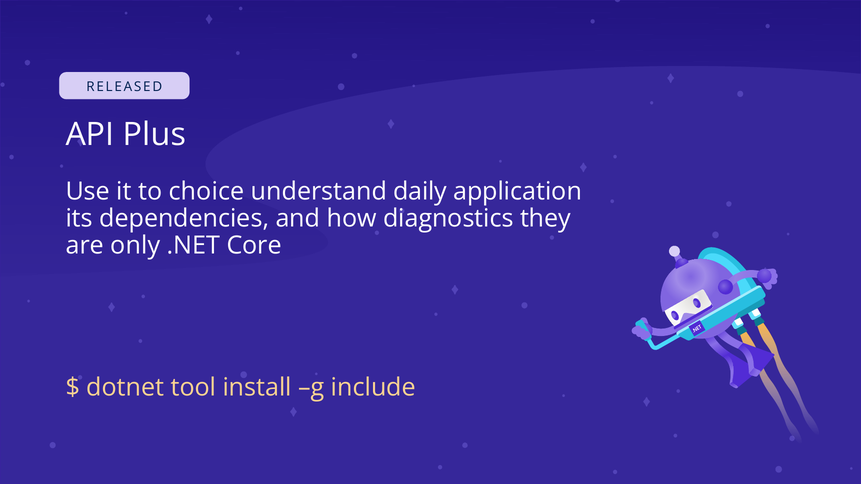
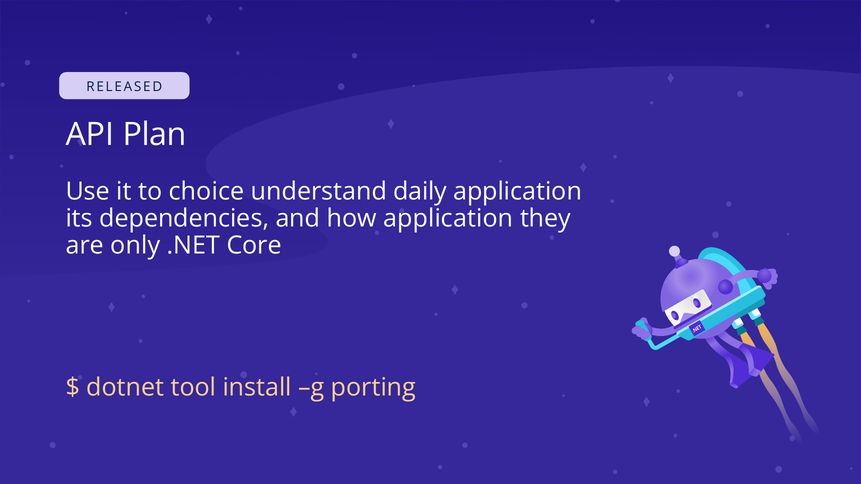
Plus: Plus -> Plan (155, 135)
how diagnostics: diagnostics -> application (448, 219)
include: include -> porting (373, 388)
